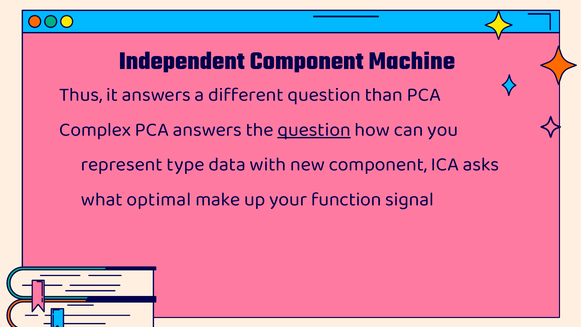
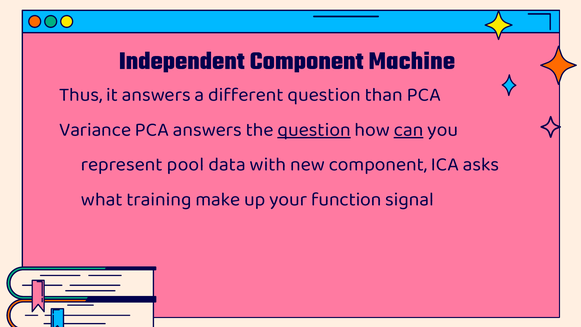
Complex: Complex -> Variance (95, 129)
can underline: none -> present (409, 129)
type: type -> pool (186, 164)
optimal: optimal -> training (159, 199)
